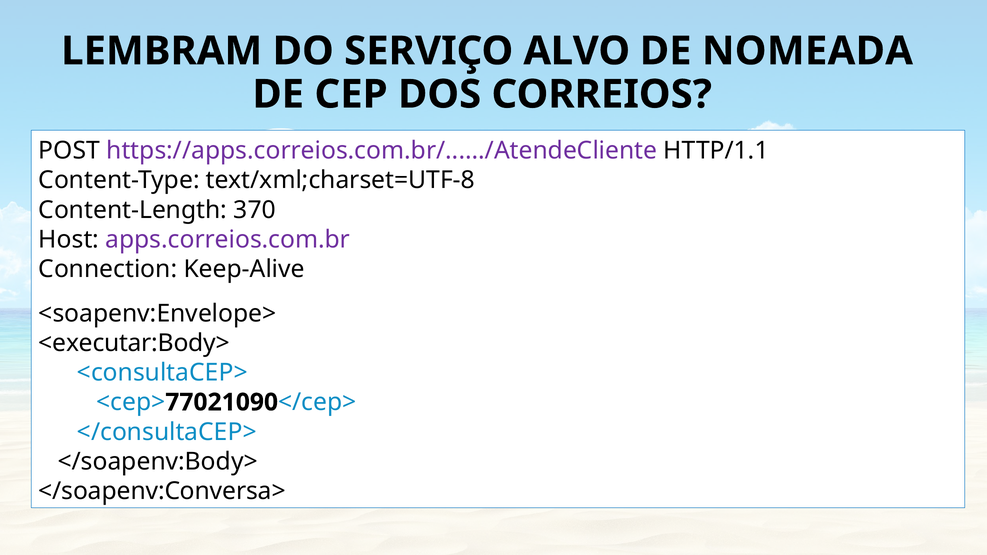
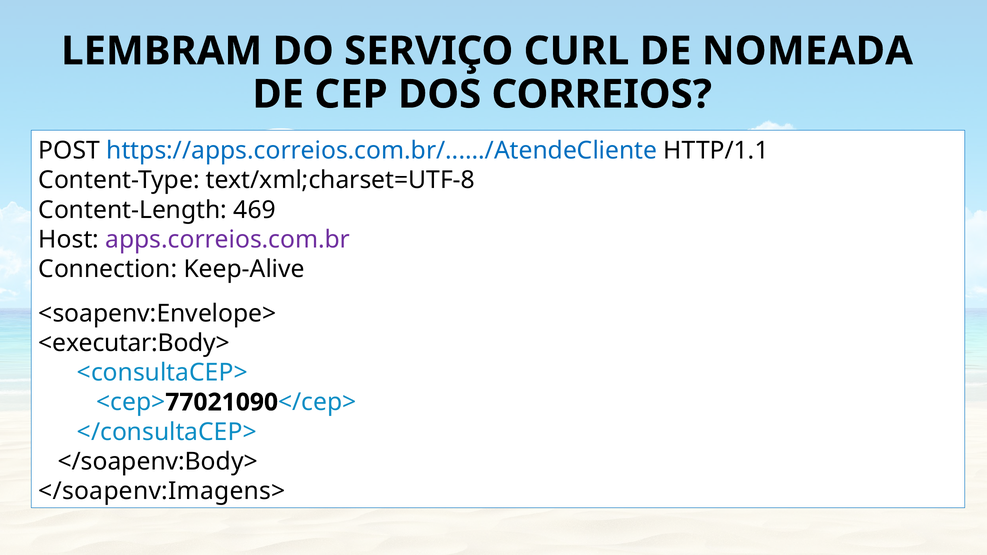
ALVO: ALVO -> CURL (576, 51)
https://apps.correios.com.br/....../AtendeCliente colour: purple -> blue (382, 151)
370: 370 -> 469 (255, 210)
</soapenv:Conversa>: </soapenv:Conversa> -> </soapenv:Imagens> (162, 491)
